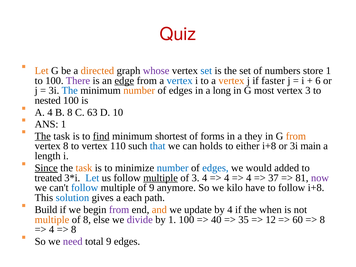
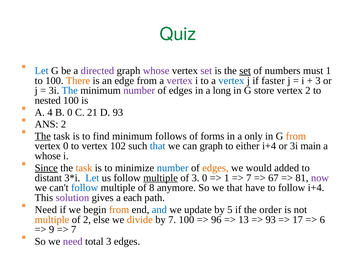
Quiz colour: red -> green (178, 34)
Let colour: orange -> blue (42, 71)
directed colour: orange -> purple (97, 71)
set colour: blue -> purple (206, 71)
set underline: none -> present (245, 71)
store: store -> must (313, 71)
There colour: purple -> orange (78, 81)
edge underline: present -> none (124, 81)
vertex colour: blue -> purple (180, 81)
vertex colour: orange -> blue (231, 81)
6: 6 -> 3 (318, 81)
number colour: orange -> purple (139, 91)
most: most -> store (264, 91)
vertex 3: 3 -> 2 (308, 91)
B 8: 8 -> 0 (70, 112)
63: 63 -> 21 (92, 112)
D 10: 10 -> 93 (118, 112)
ANS 1: 1 -> 2 (64, 124)
find underline: present -> none (101, 136)
shortest: shortest -> follows (171, 136)
they: they -> only (254, 136)
vertex 8: 8 -> 0 (66, 146)
110: 110 -> 102 (118, 146)
can holds: holds -> graph (211, 146)
either i+8: i+8 -> i+4 (269, 146)
length: length -> whose (48, 156)
edges colour: blue -> orange (215, 168)
treated: treated -> distant (48, 178)
3 4: 4 -> 0 (205, 178)
4: 4 -> 1 (227, 178)
4: 4 -> 7 (249, 178)
37: 37 -> 67 (273, 178)
of 9: 9 -> 8 (152, 188)
we kilo: kilo -> that (235, 188)
follow i+8: i+8 -> i+4 (316, 188)
solution colour: blue -> purple (72, 198)
Build: Build -> Need (46, 210)
from colour: purple -> orange (119, 210)
and colour: orange -> blue (159, 210)
by 4: 4 -> 5 (230, 210)
when: when -> order (270, 210)
of 8: 8 -> 2 (87, 220)
divide colour: purple -> orange (140, 220)
by 1: 1 -> 7 (172, 220)
40: 40 -> 96 (216, 220)
35: 35 -> 13 (244, 220)
12: 12 -> 93 (271, 220)
60: 60 -> 17 (298, 220)
8: 8 -> 6 (322, 220)
4: 4 -> 9 (52, 230)
8: 8 -> 7 (74, 230)
total 9: 9 -> 3 (109, 241)
